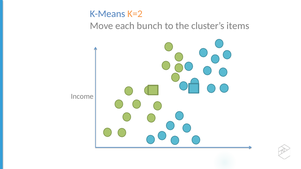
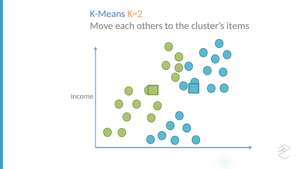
bunch: bunch -> others (150, 26)
